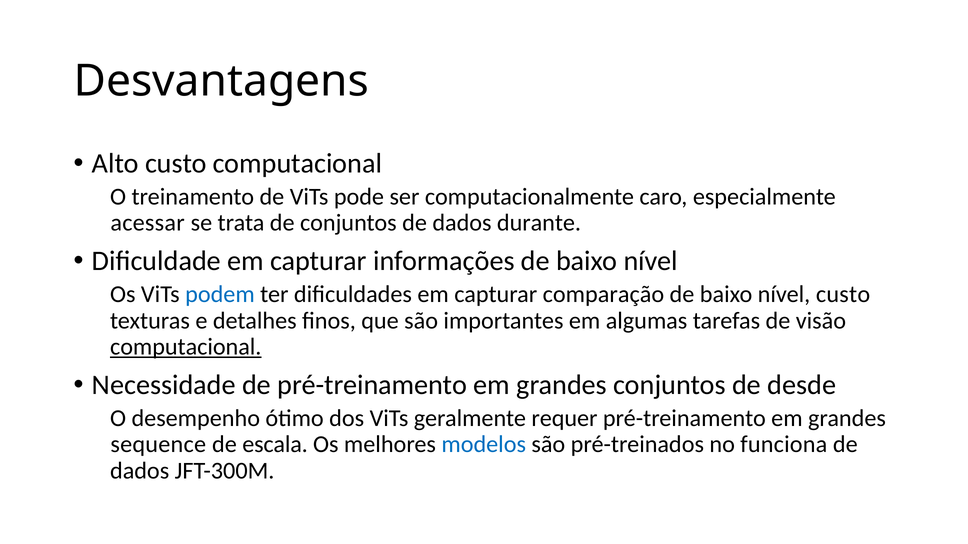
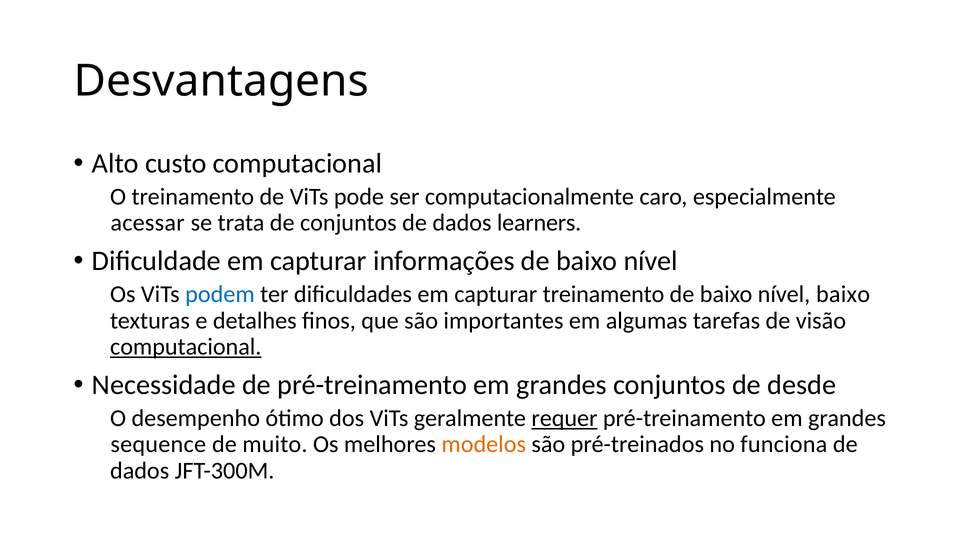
durante: durante -> learners (539, 223)
capturar comparação: comparação -> treinamento (604, 295)
nível custo: custo -> baixo (843, 295)
requer underline: none -> present (564, 419)
escala: escala -> muito (275, 445)
modelos colour: blue -> orange (484, 445)
